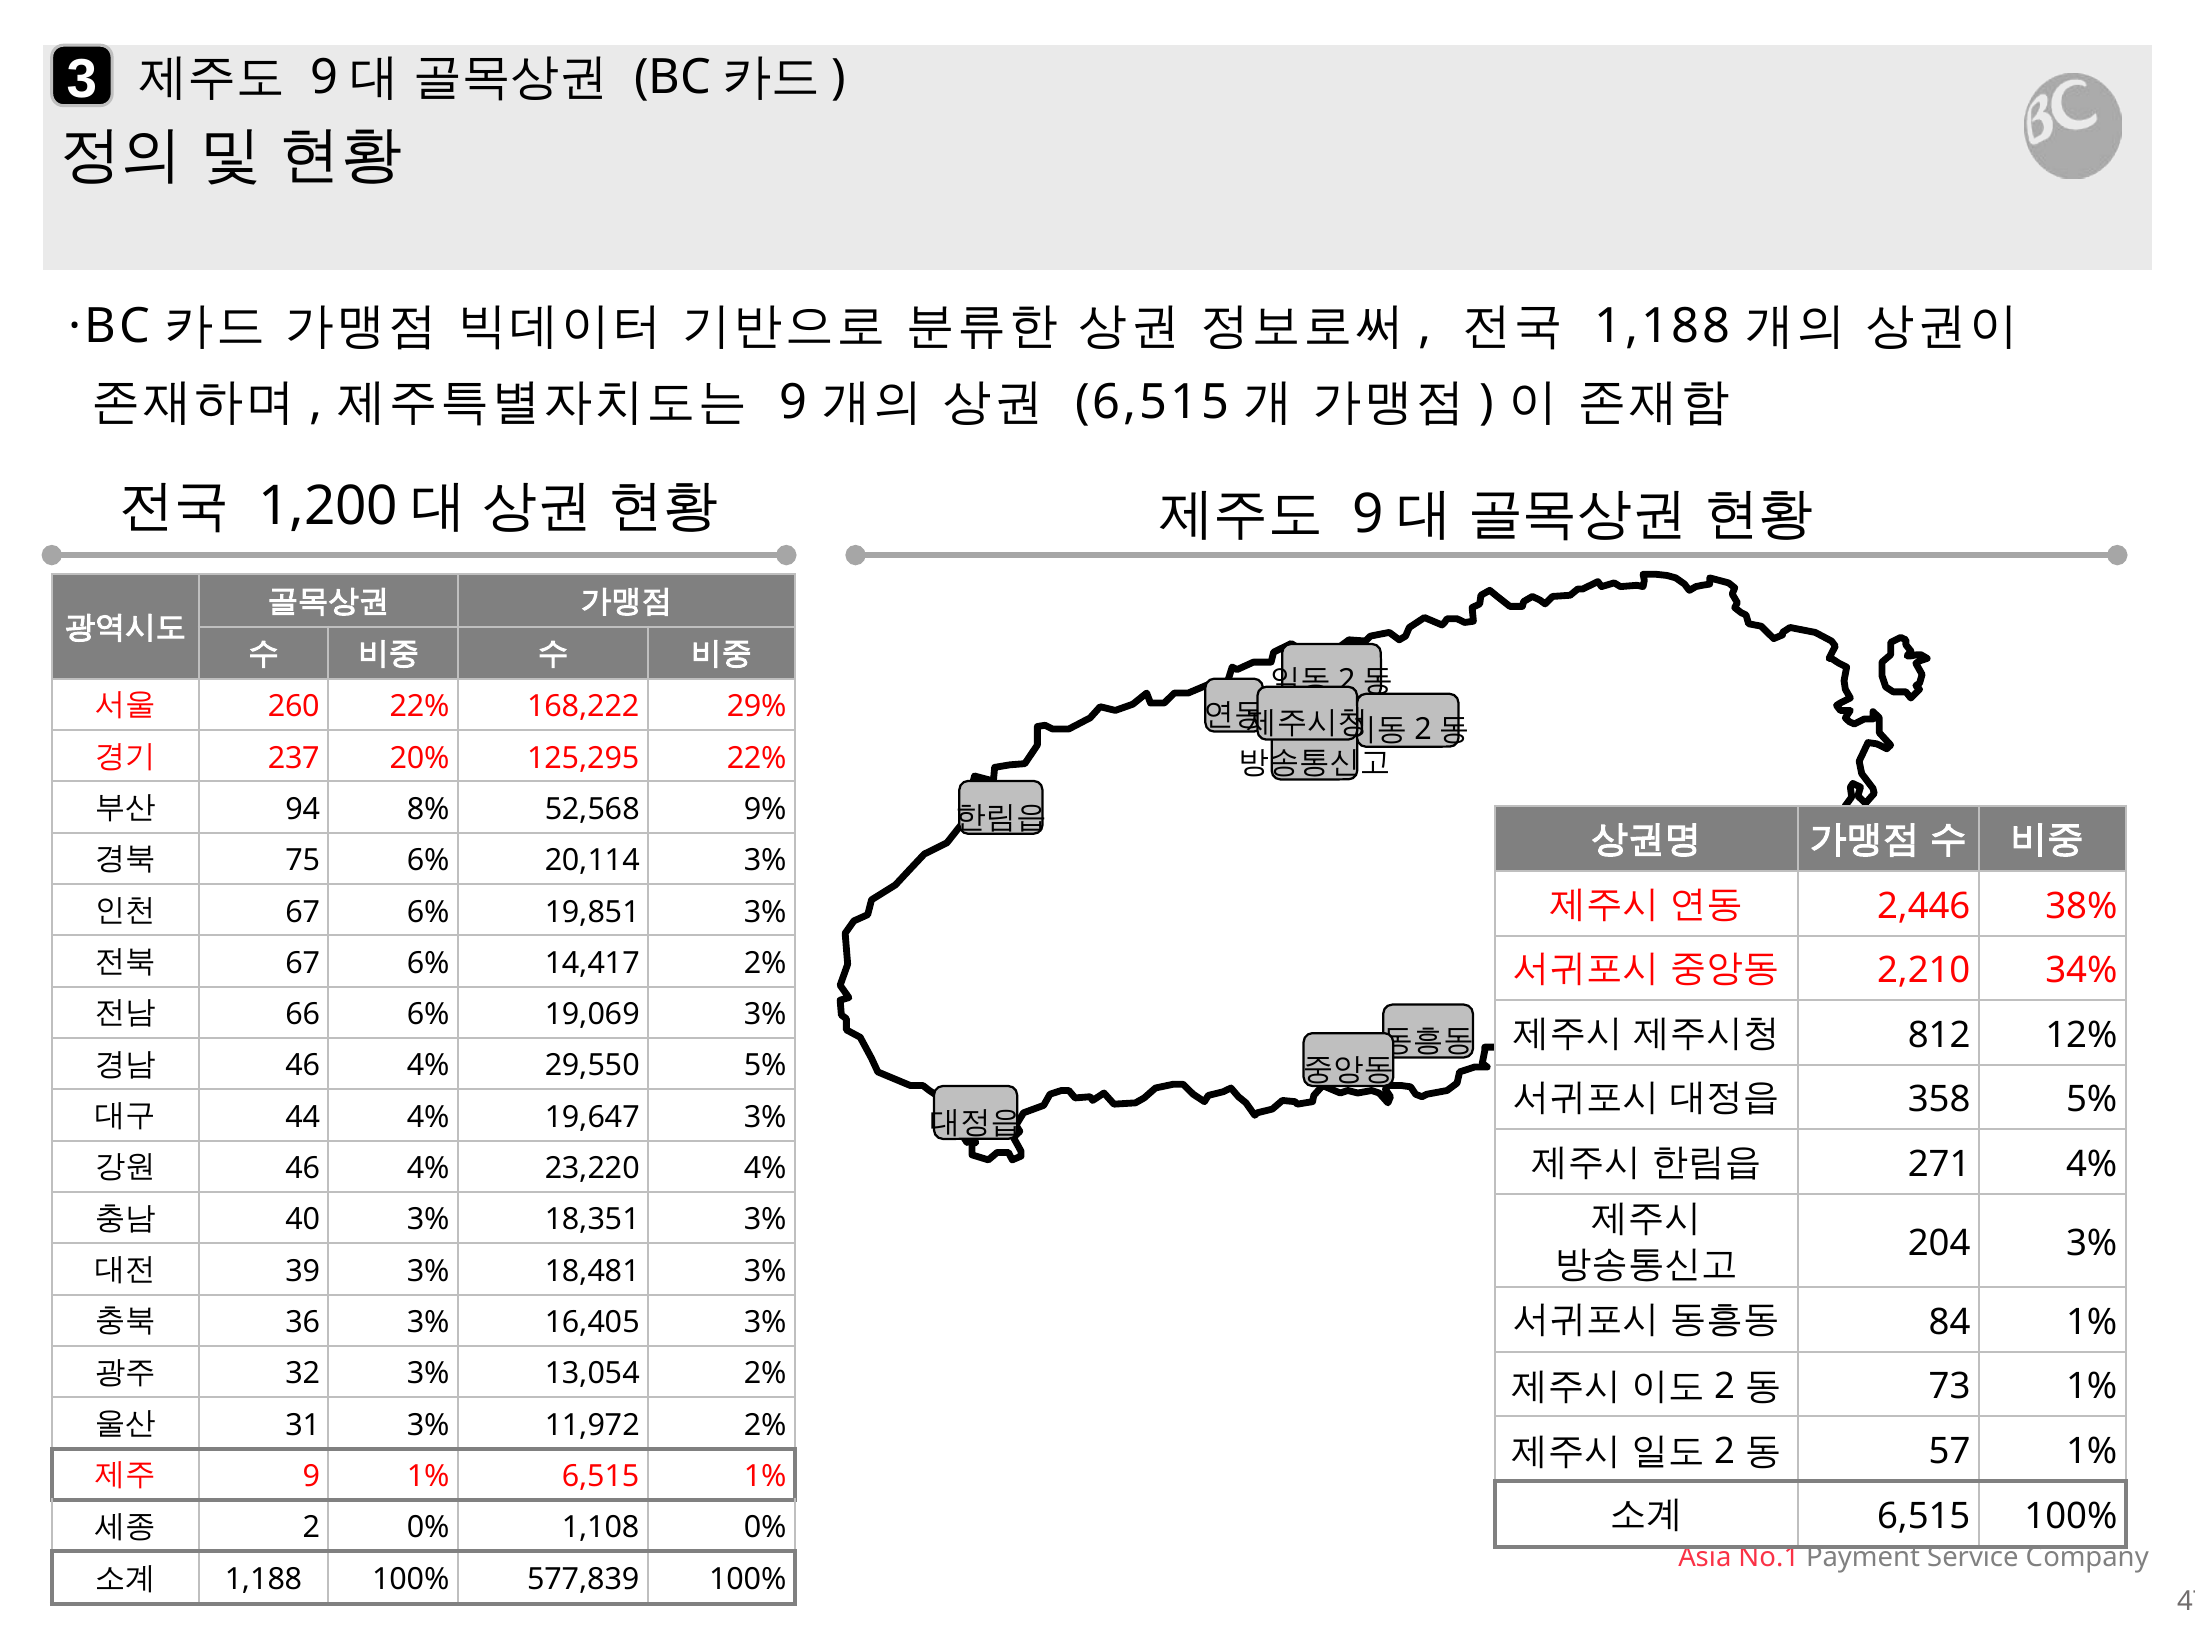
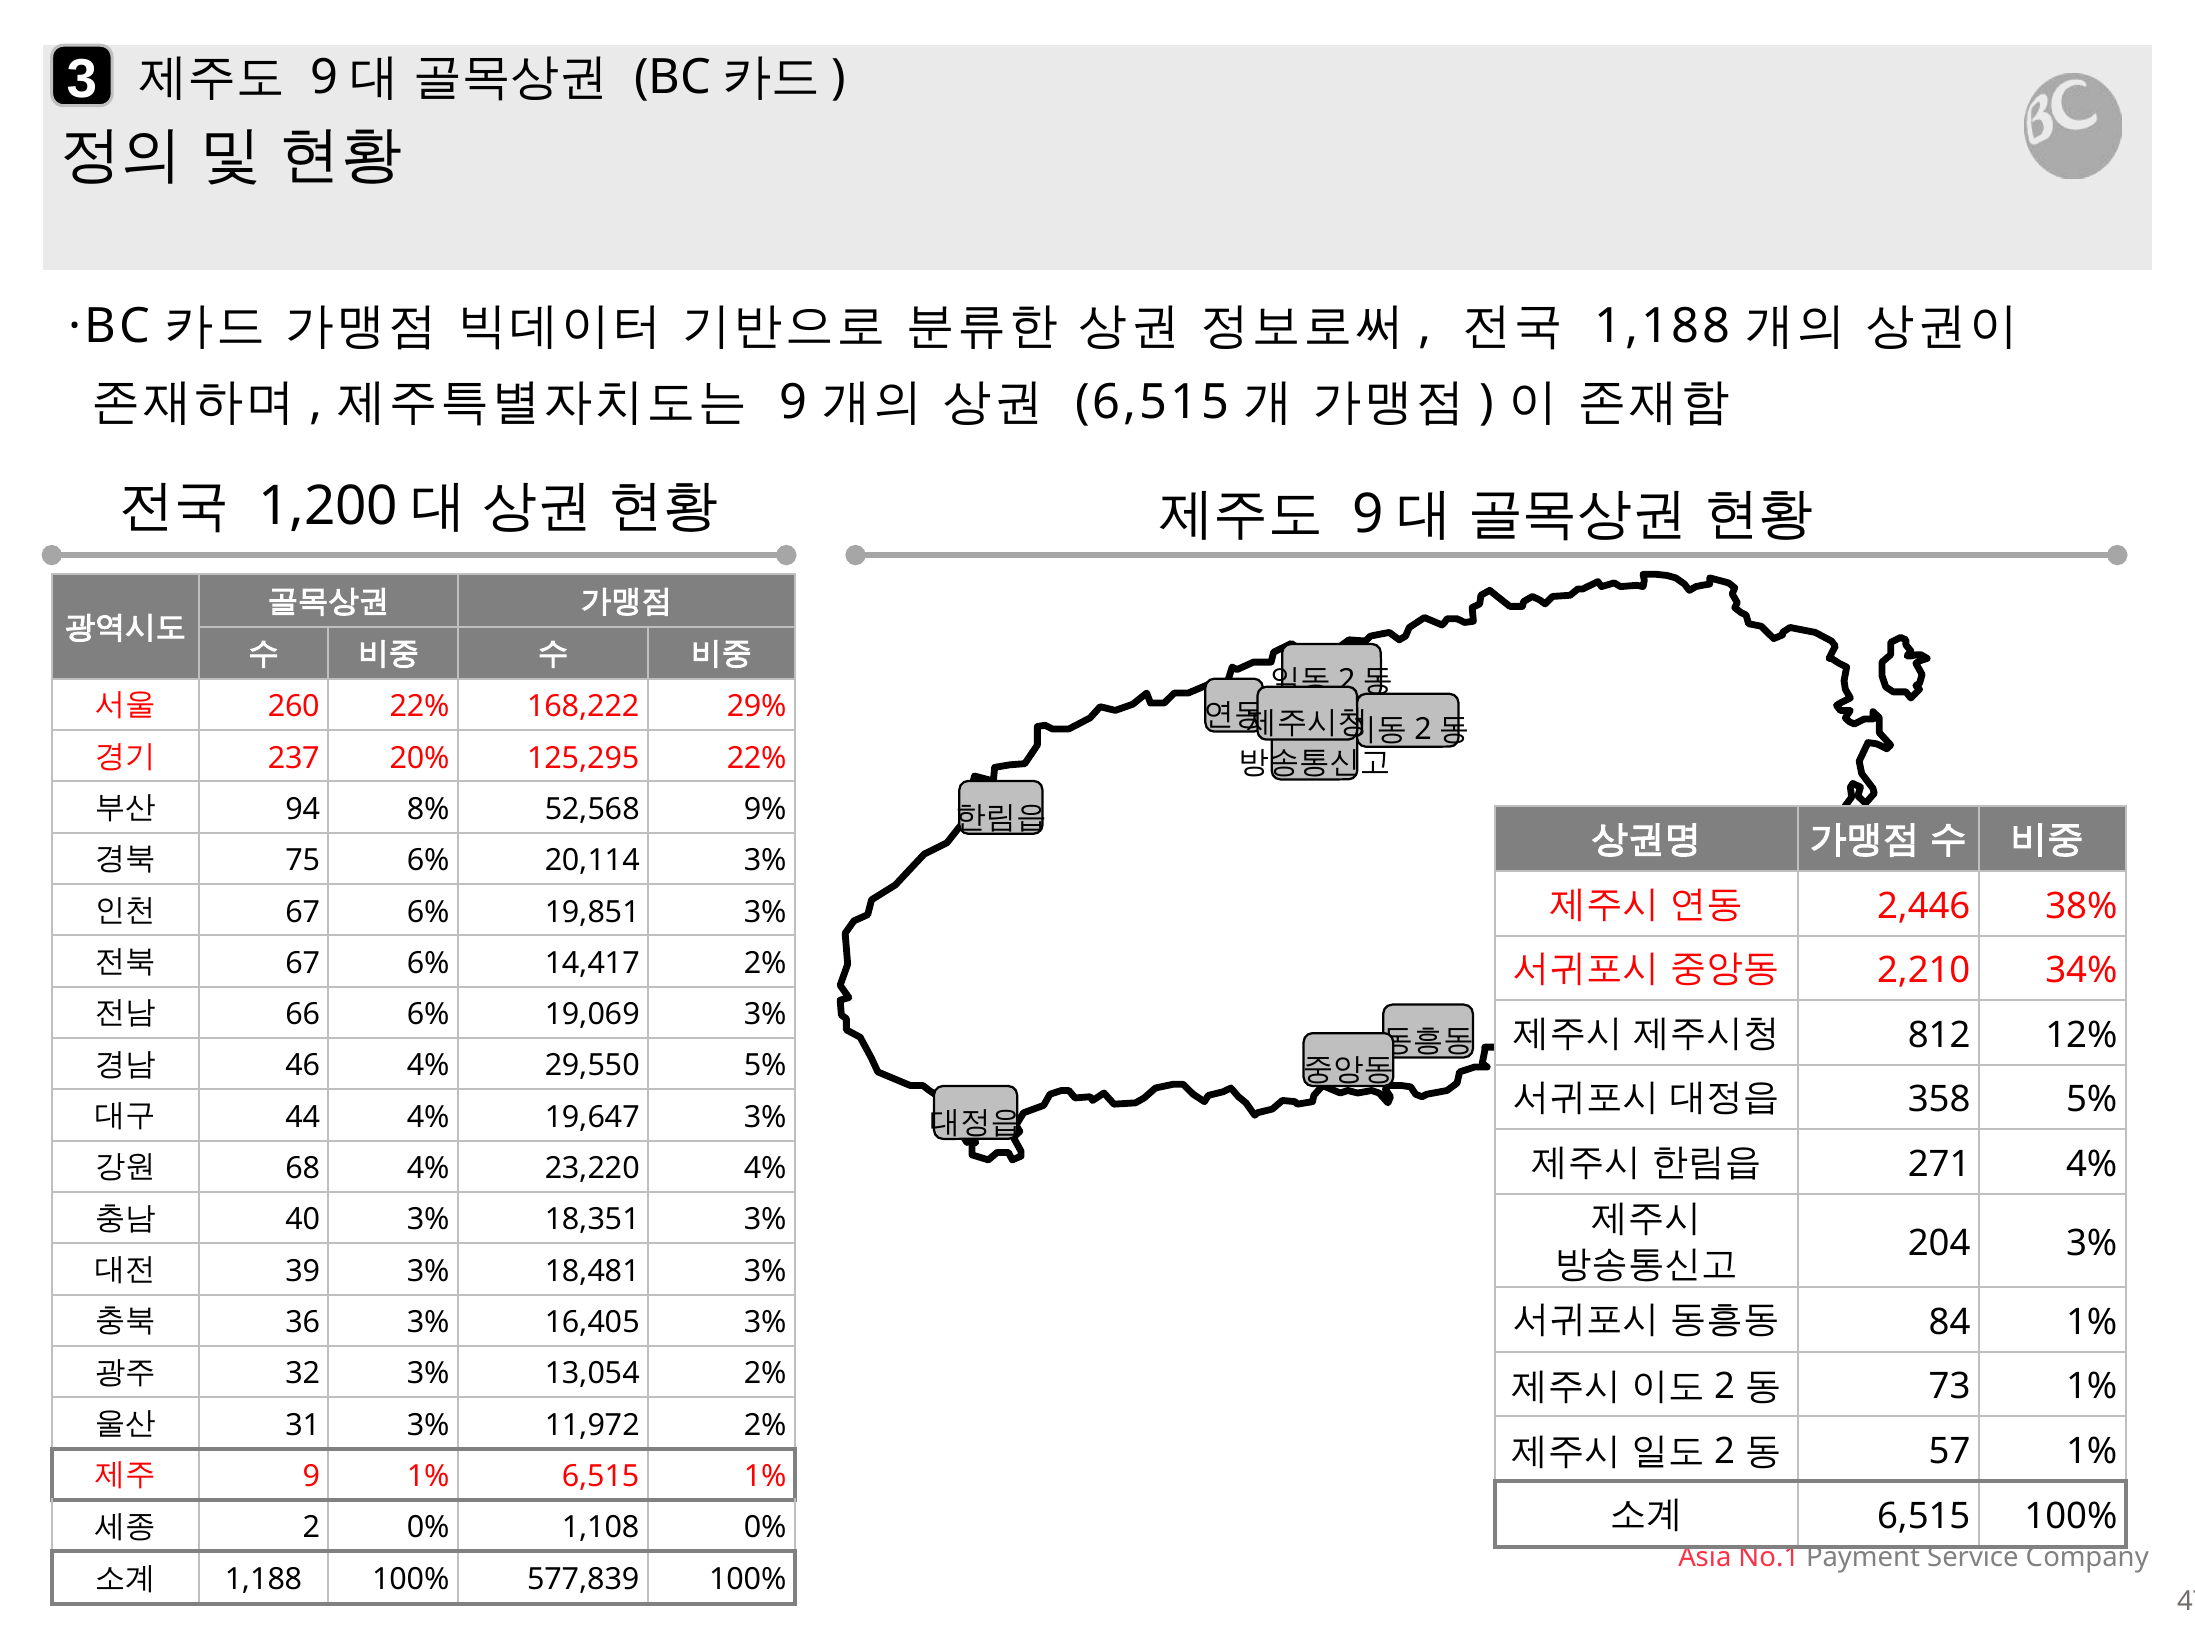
46: 46 -> 68 (303, 1169)
